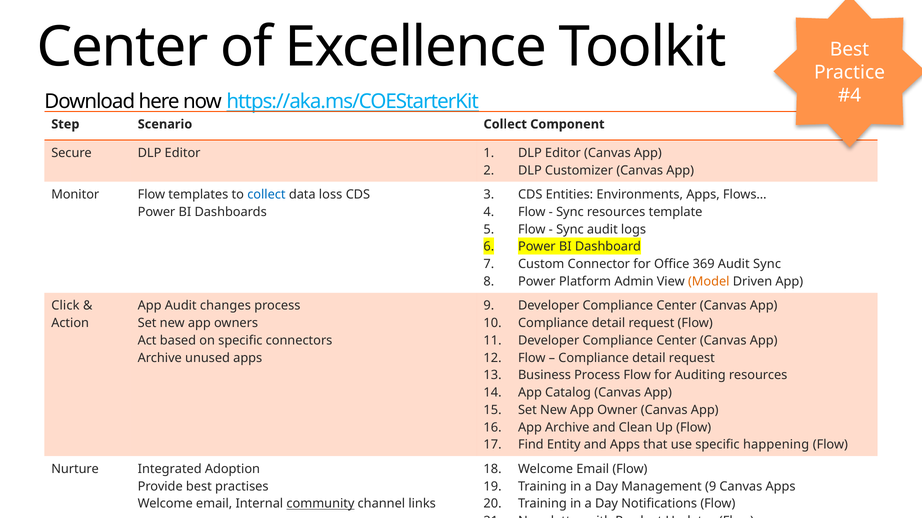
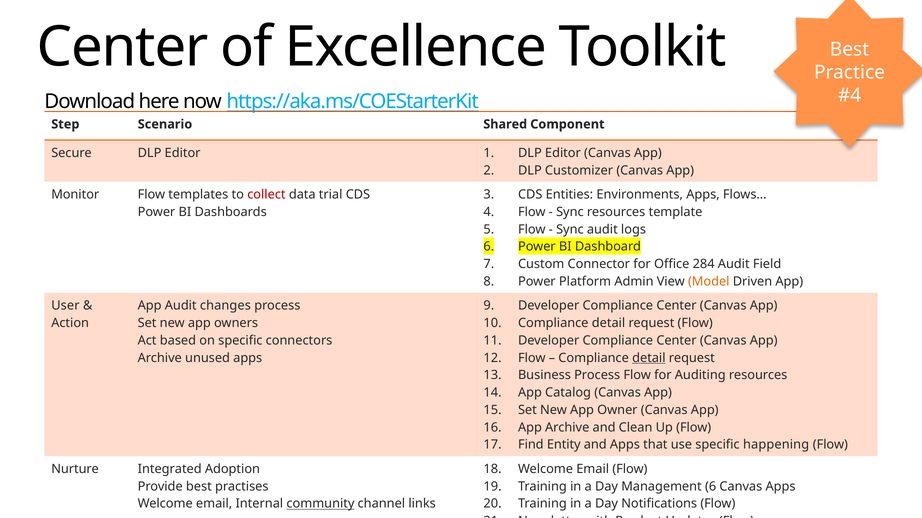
Scenario Collect: Collect -> Shared (505, 124)
collect colour: blue -> red (266, 195)
loss: loss -> trial (331, 195)
369: 369 -> 284 (704, 264)
Audit Sync: Sync -> Field (767, 264)
Click: Click -> User (65, 306)
detail underline: none -> present (649, 358)
Management 9: 9 -> 6 (711, 487)
